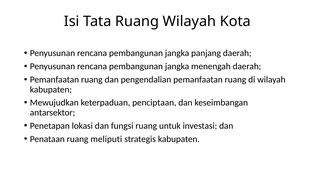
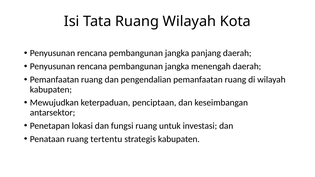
meliputi: meliputi -> tertentu (106, 139)
